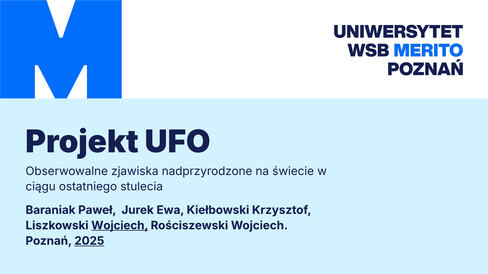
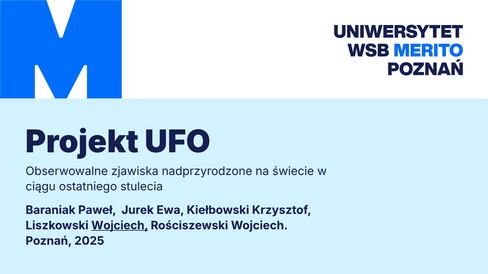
2025 underline: present -> none (89, 241)
